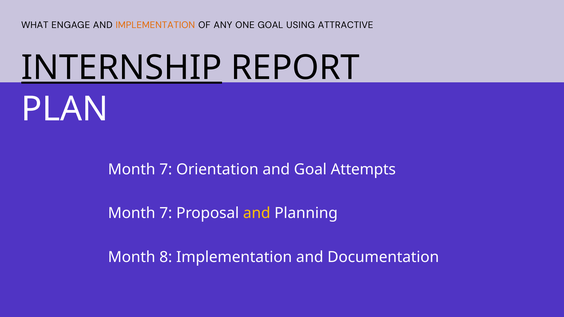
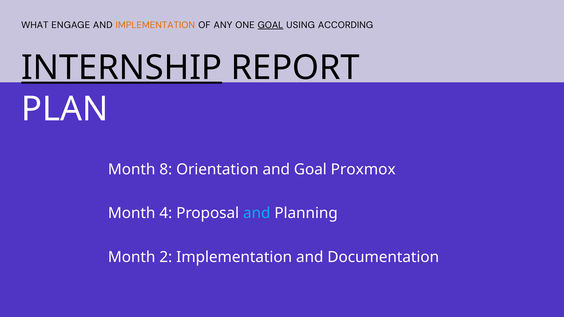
GOAL underline: none -> present (270, 25)
ATTRACTIVE: ATTRACTIVE -> ACCORDING (346, 25)
7: 7 -> 8 (166, 170)
Attempts: Attempts -> Proxmox (363, 170)
7: 7 -> 4 (166, 213)
and colour: yellow -> light blue (257, 213)
8: 8 -> 2 (166, 257)
